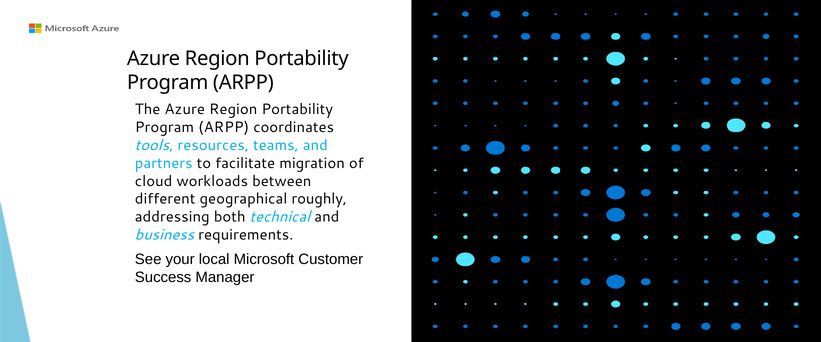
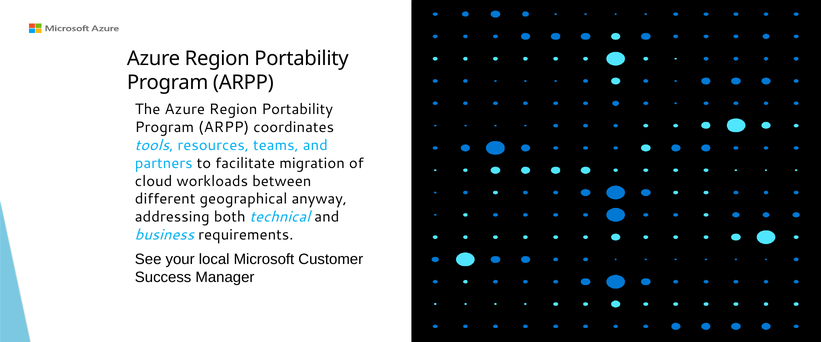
roughly: roughly -> anyway (319, 199)
